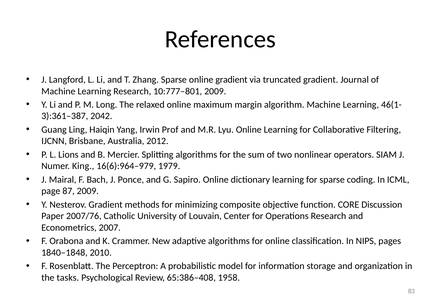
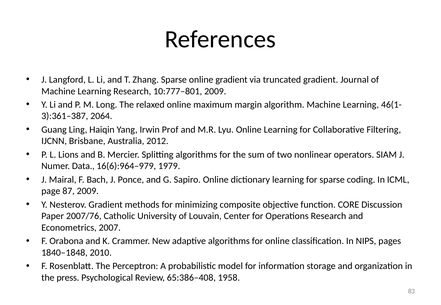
2042: 2042 -> 2064 (101, 116)
King: King -> Data (83, 166)
tasks: tasks -> press (68, 278)
